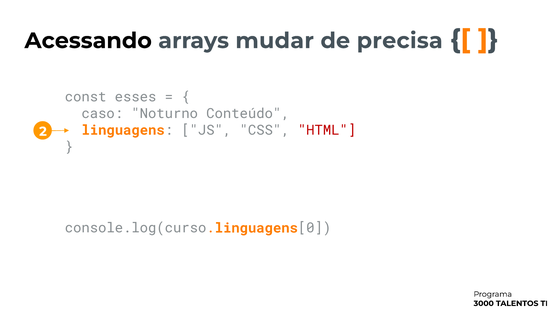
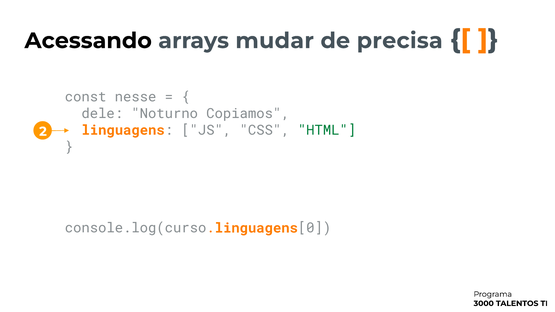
esses: esses -> nesse (136, 97)
caso: caso -> dele (102, 114)
Conteúdo: Conteúdo -> Copiamos (248, 114)
HTML colour: red -> green (327, 130)
